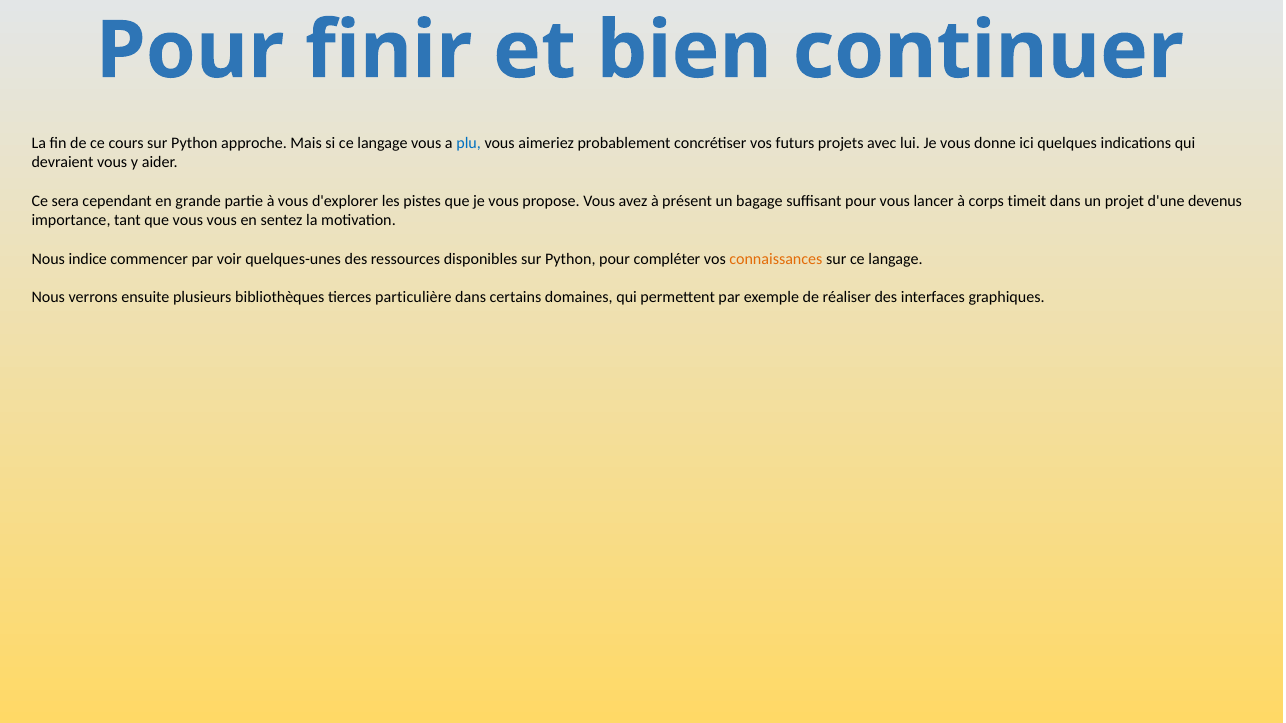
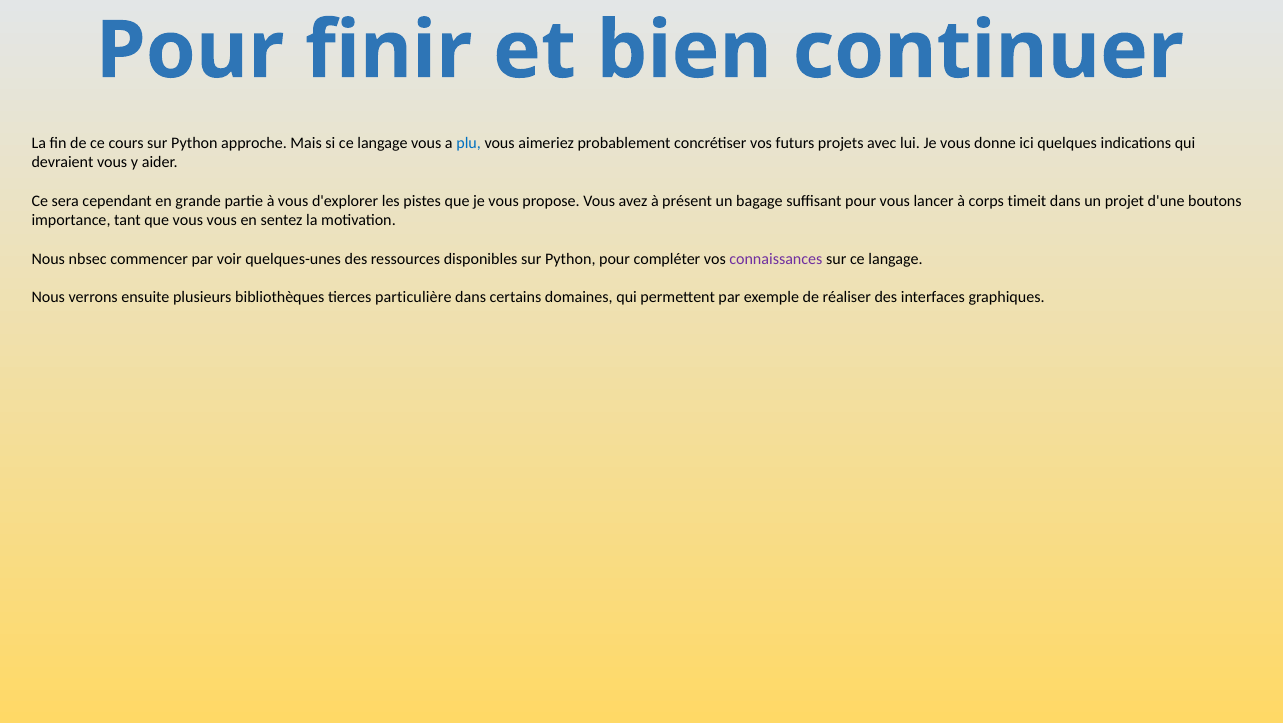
devenus: devenus -> boutons (1215, 201)
indice: indice -> nbsec (88, 259)
connaissances colour: orange -> purple (776, 259)
